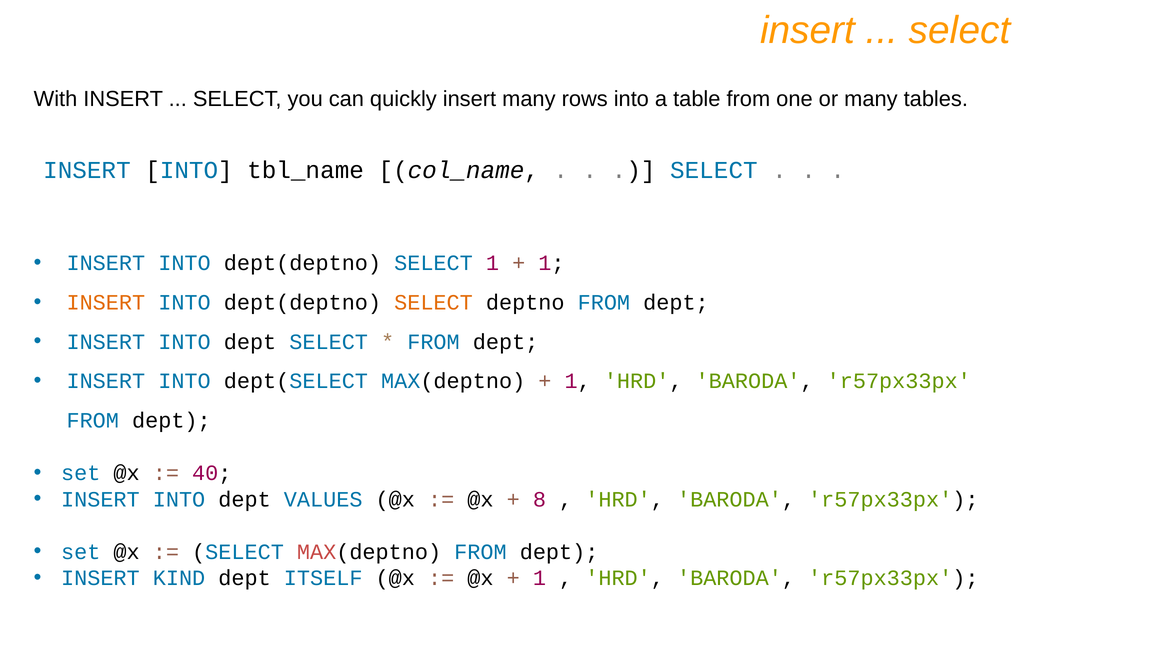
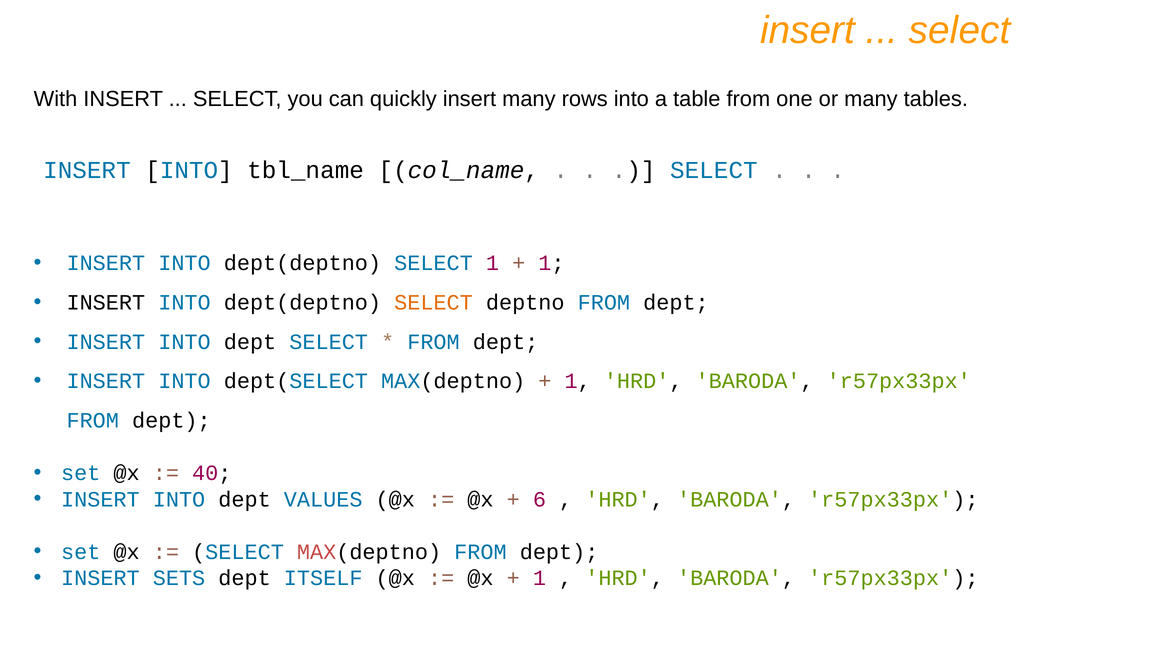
INSERT colour: orange -> black (106, 302)
8: 8 -> 6 (539, 499)
KIND: KIND -> SETS (179, 577)
